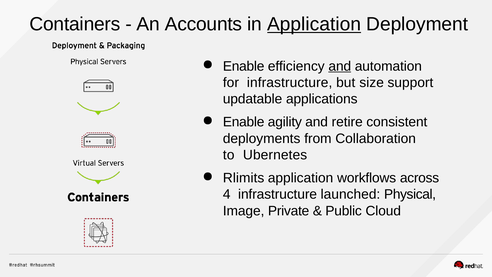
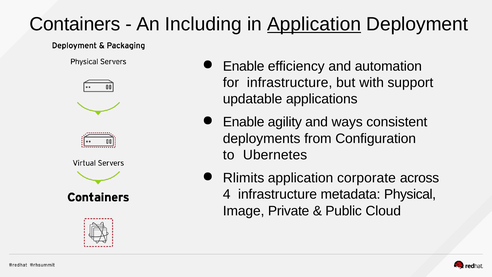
Accounts: Accounts -> Including (203, 24)
and underline: present -> none (340, 66)
size: size -> with (372, 83)
retire: retire -> ways (347, 122)
Collaboration: Collaboration -> Configuration (376, 138)
workflows: workflows -> corporate (366, 178)
launched: launched -> metadata (351, 194)
